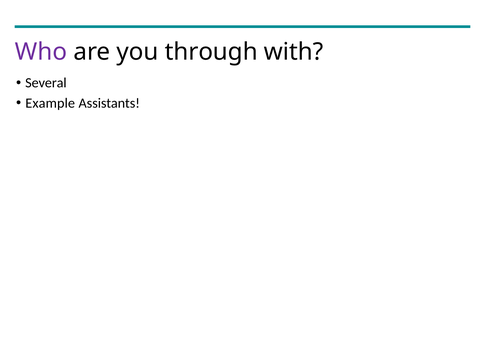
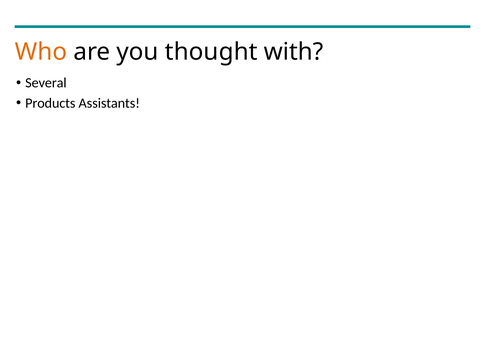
Who colour: purple -> orange (41, 52)
through: through -> thought (211, 52)
Example: Example -> Products (50, 103)
